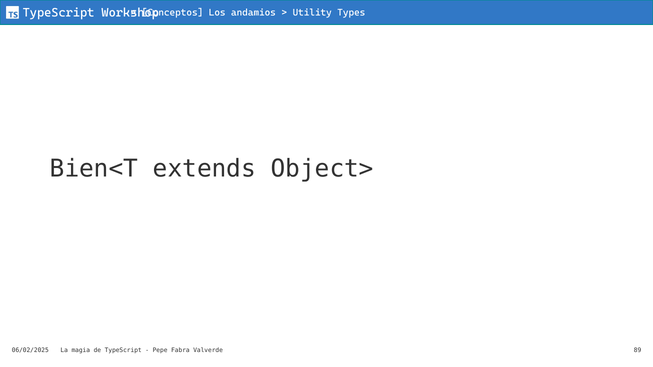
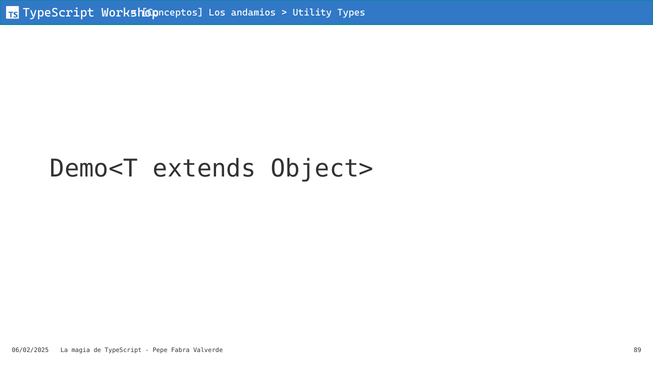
Bien<T: Bien<T -> Demo<T (94, 169)
